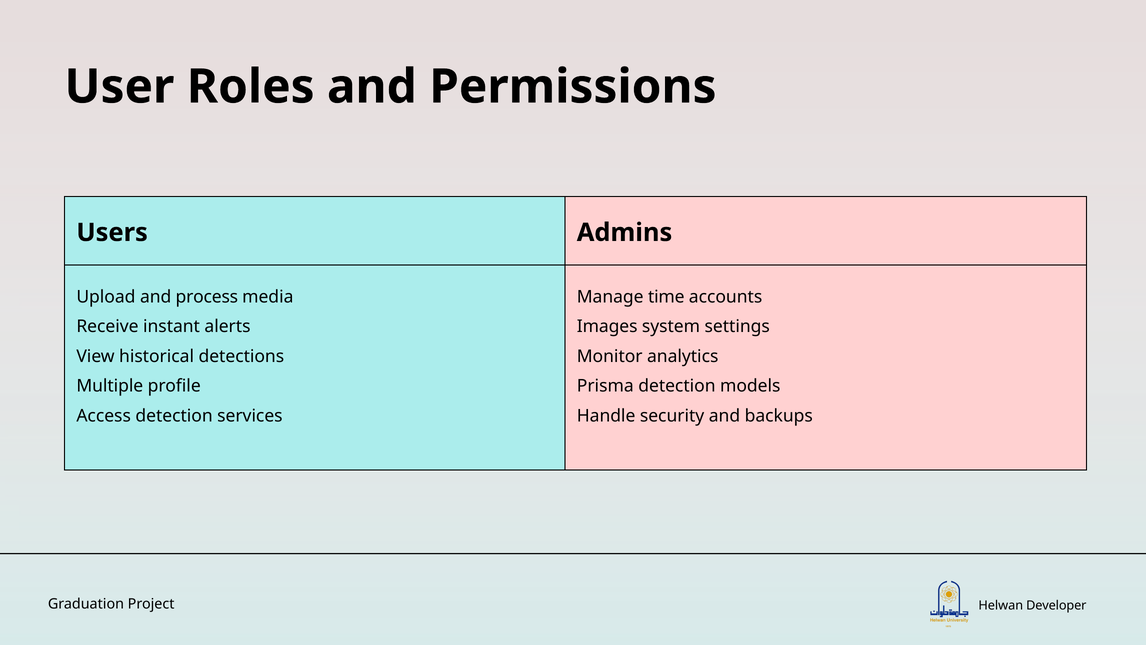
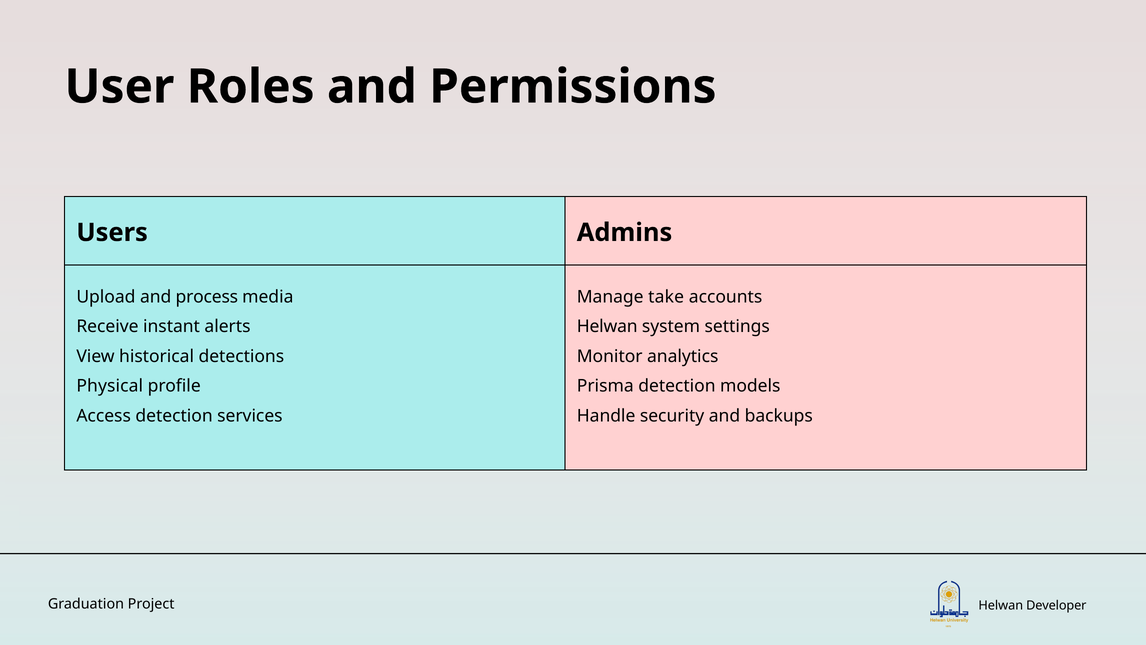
time: time -> take (666, 297)
Images: Images -> Helwan (607, 326)
Multiple: Multiple -> Physical (110, 386)
